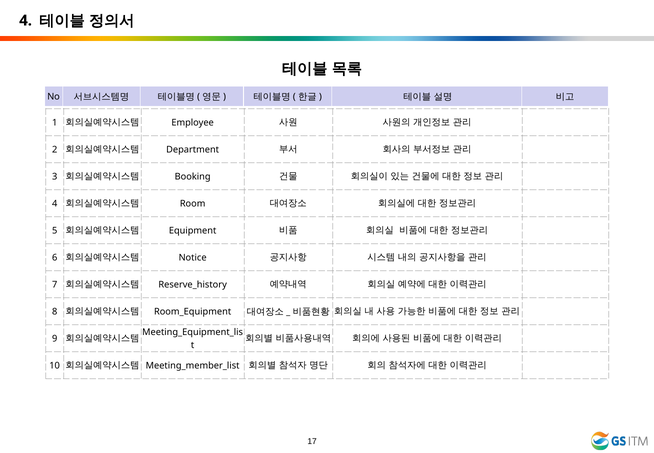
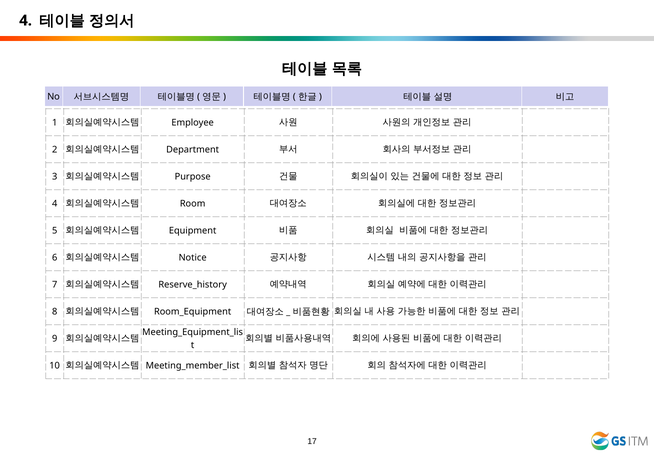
Booking: Booking -> Purpose (193, 177)
